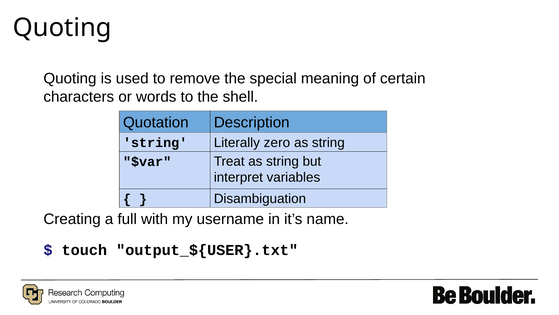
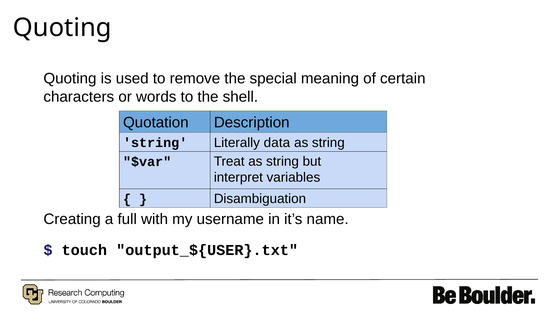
zero: zero -> data (277, 142)
